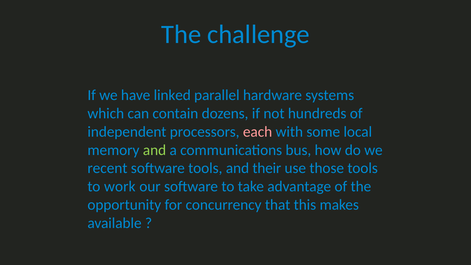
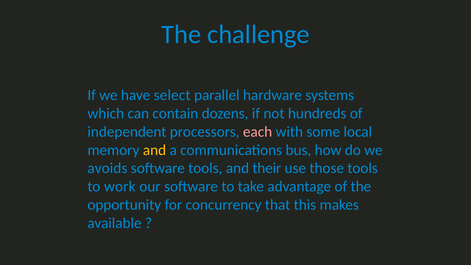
linked: linked -> select (172, 95)
and colour: light green -> yellow (155, 150)
recent: recent -> avoids (107, 168)
